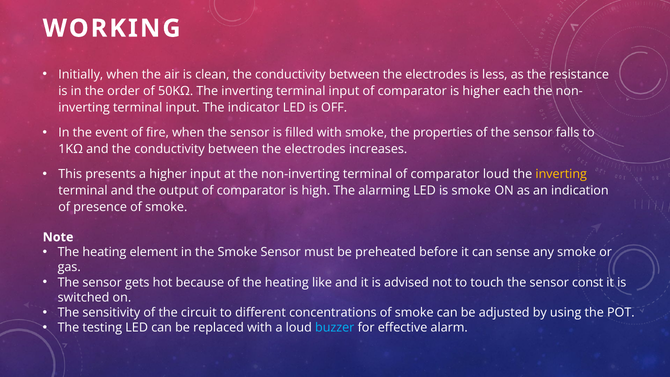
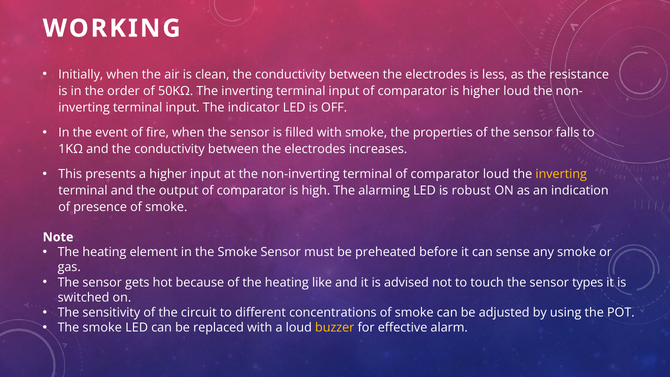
higher each: each -> loud (517, 91)
is smoke: smoke -> robust (471, 191)
const: const -> types (588, 282)
testing: testing -> smoke (102, 328)
buzzer colour: light blue -> yellow (335, 328)
